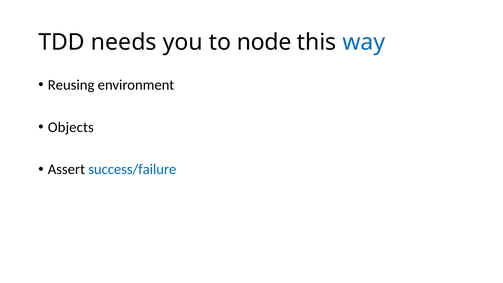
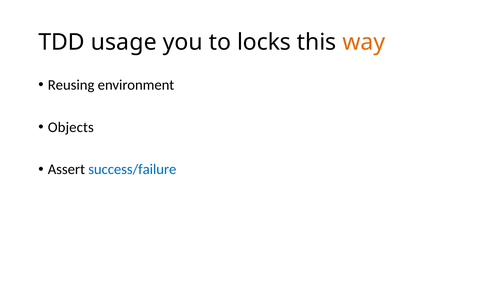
needs: needs -> usage (124, 42)
node: node -> locks (264, 42)
way colour: blue -> orange (364, 42)
